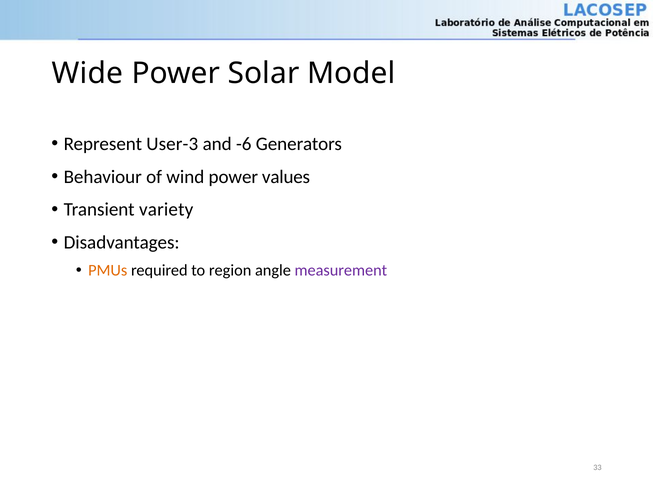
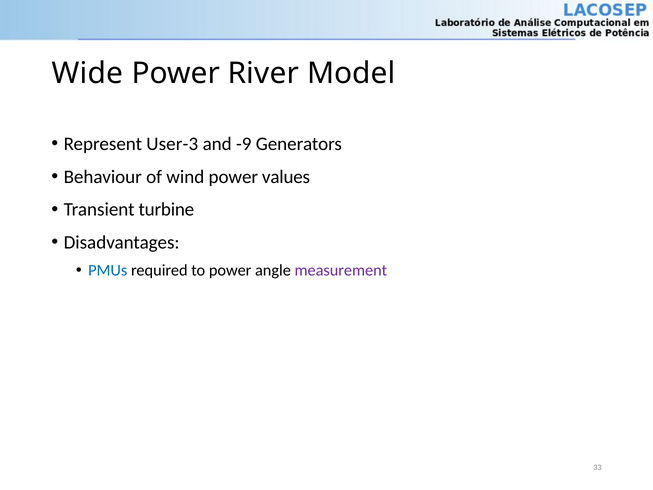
Solar: Solar -> River (263, 73)
-6: -6 -> -9 (244, 144)
variety: variety -> turbine (166, 209)
PMUs colour: orange -> blue (108, 270)
to region: region -> power (230, 270)
